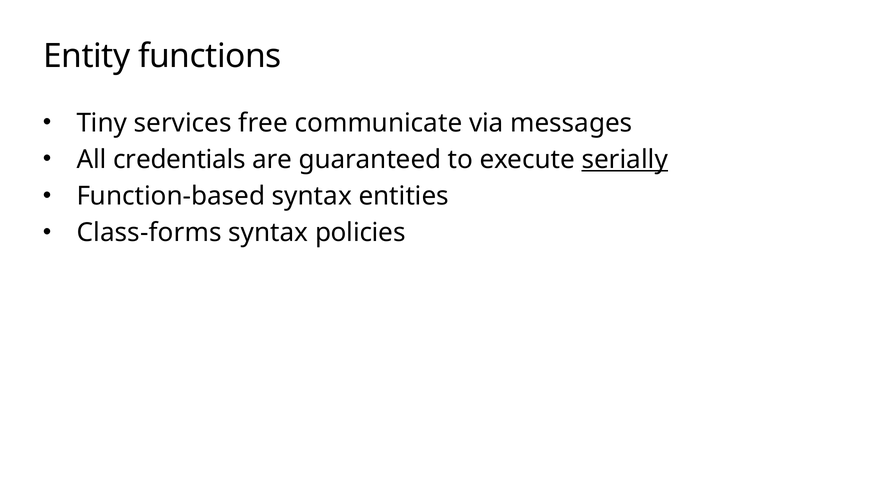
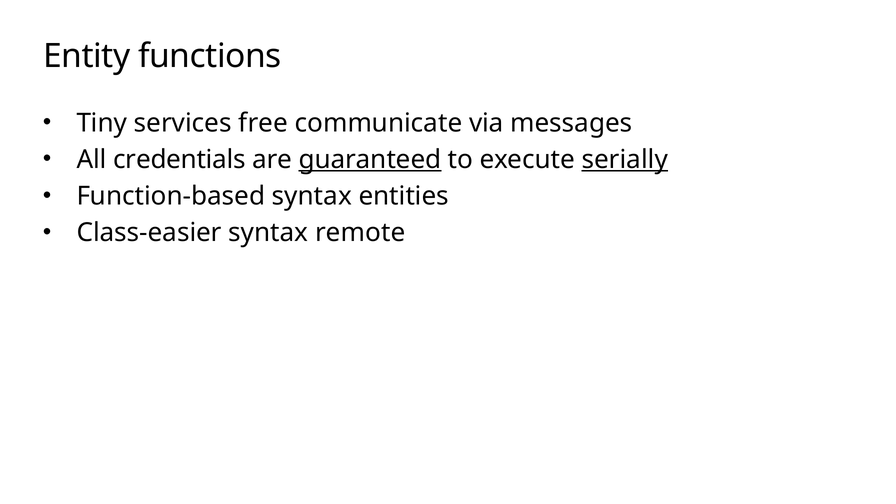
guaranteed underline: none -> present (370, 160)
Class-forms: Class-forms -> Class-easier (149, 233)
policies: policies -> remote (360, 233)
